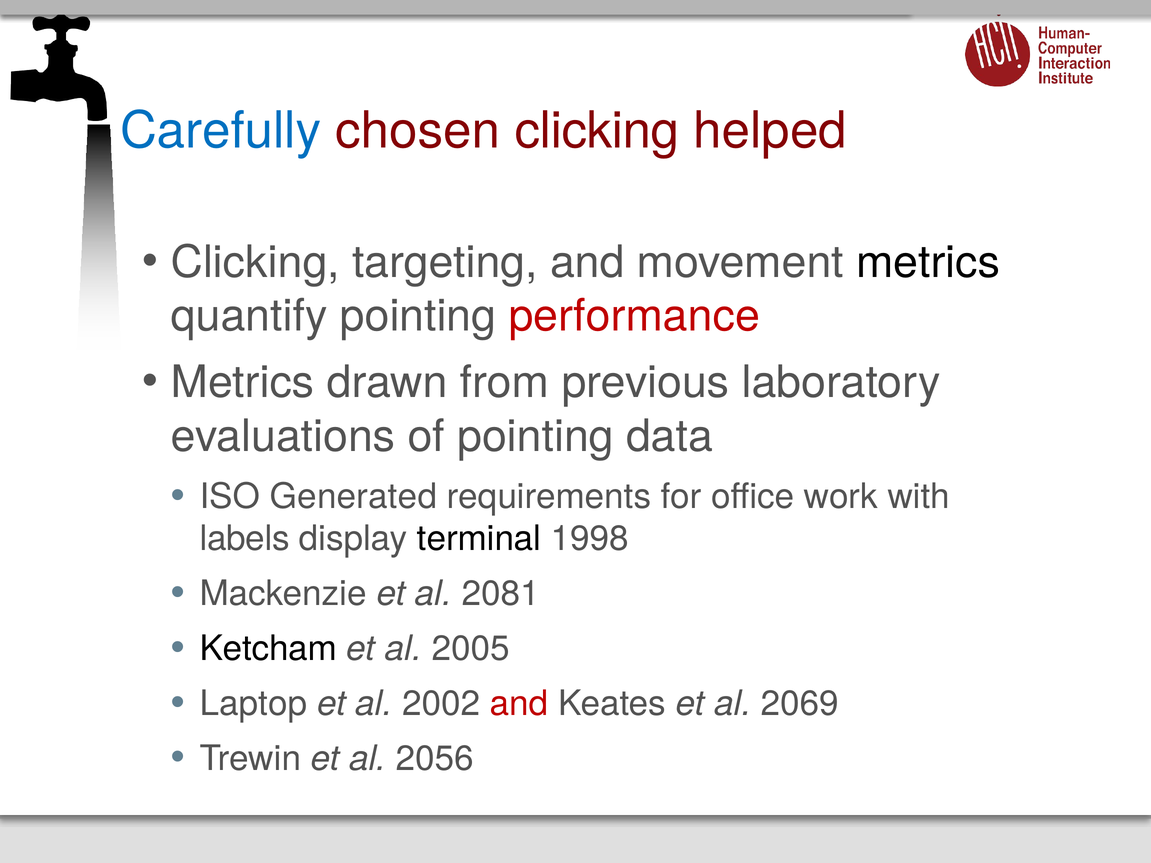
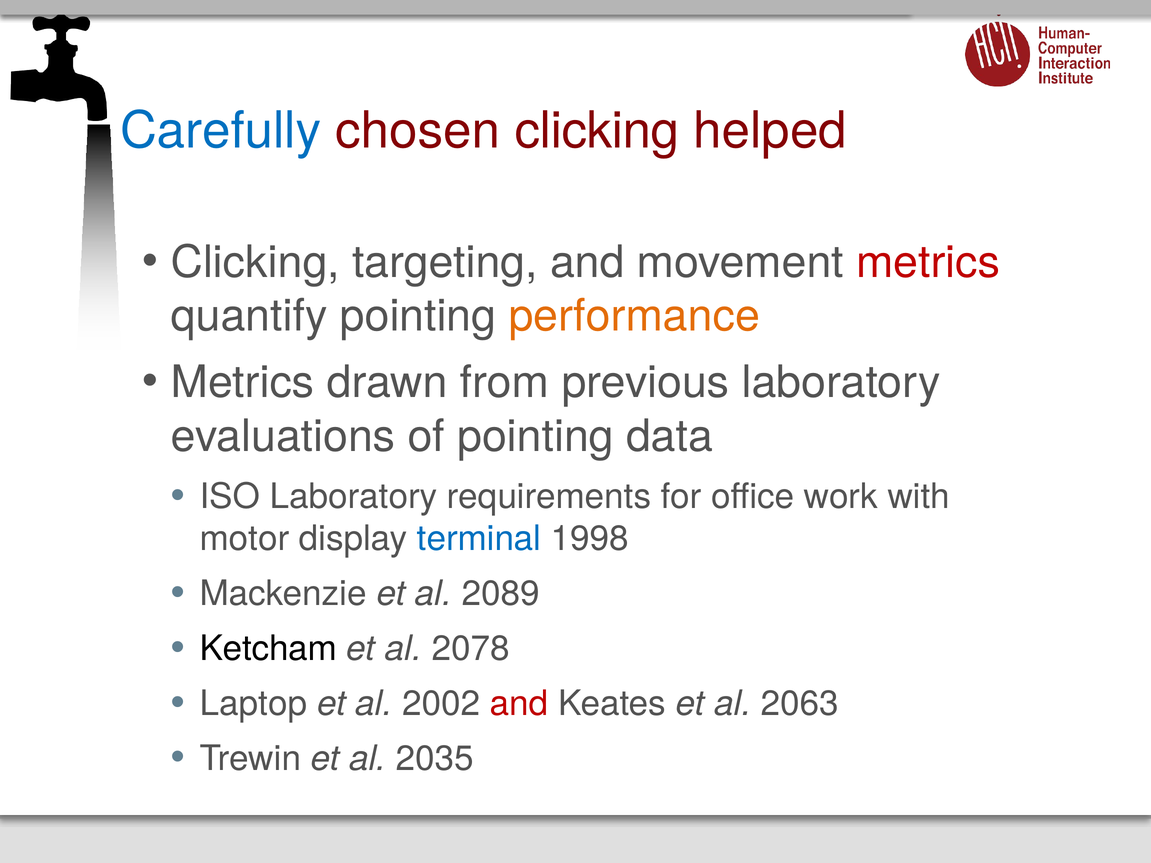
metrics colour: black -> red (928, 263)
performance colour: red -> orange (634, 316)
ISO Generated: Generated -> Laboratory (354, 497)
labels: labels -> motor (244, 539)
terminal colour: black -> blue (479, 539)
2081: 2081 -> 2089 (501, 594)
2005: 2005 -> 2078 (471, 649)
2069: 2069 -> 2063 (800, 704)
2056: 2056 -> 2035 (435, 759)
